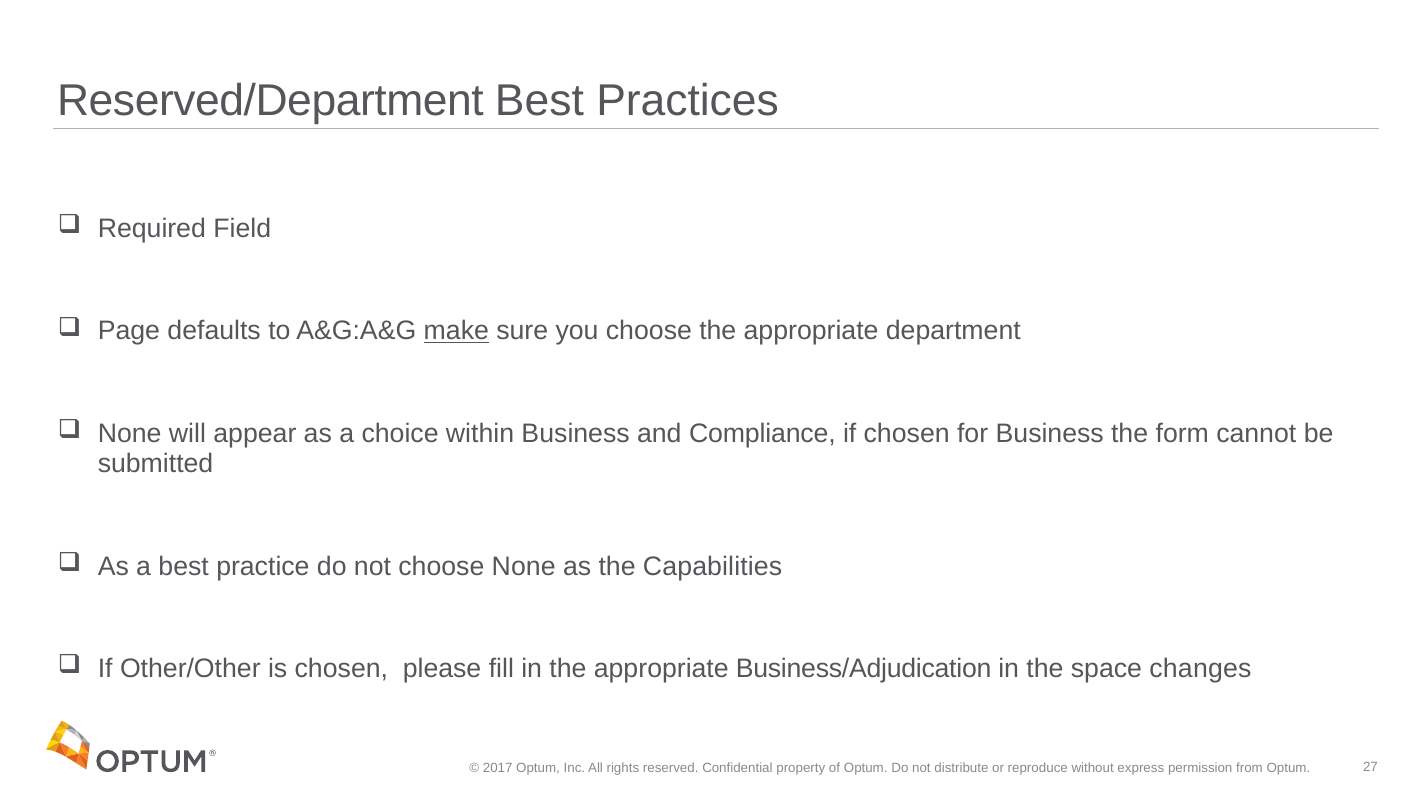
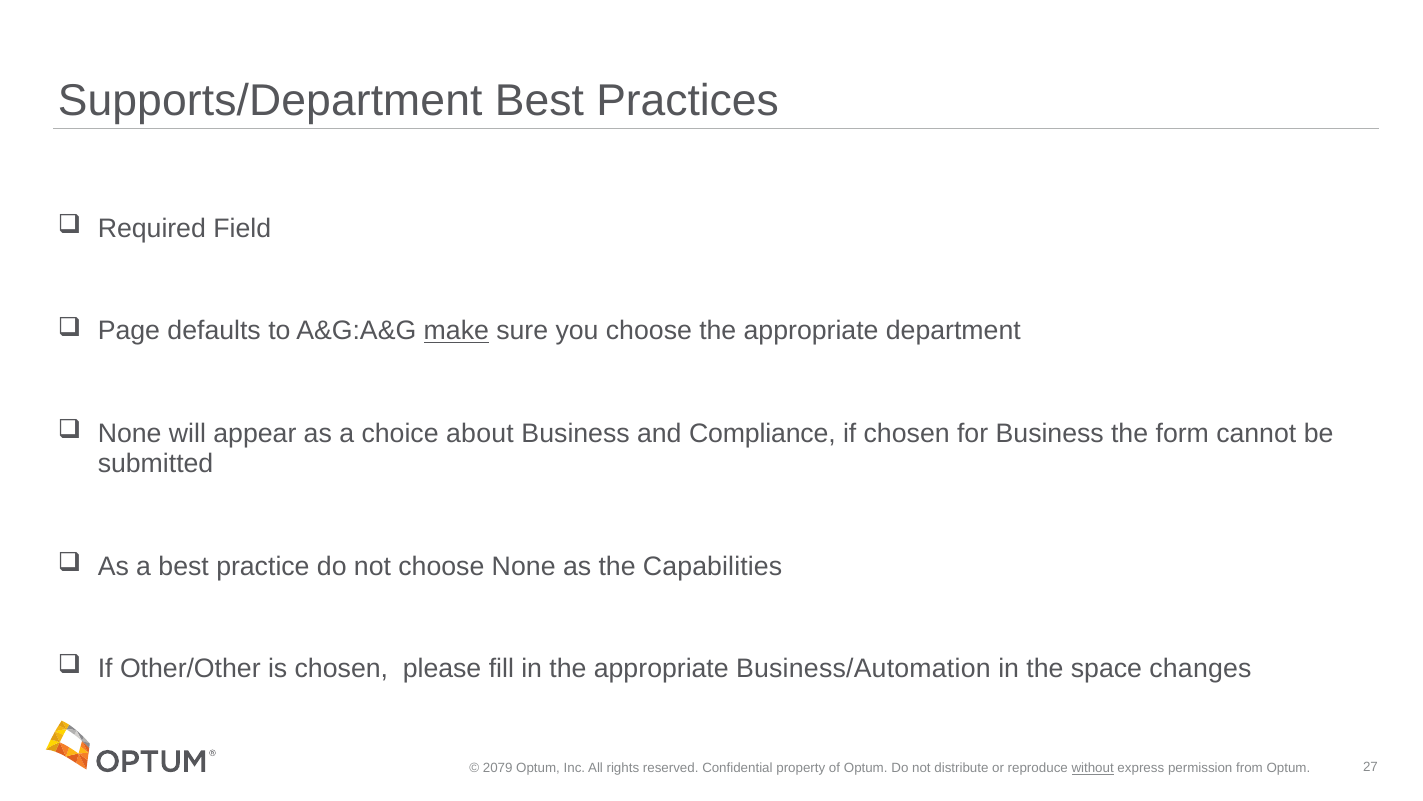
Reserved/Department: Reserved/Department -> Supports/Department (270, 101)
within: within -> about (480, 433)
Business/Adjudication: Business/Adjudication -> Business/Automation (863, 668)
2017: 2017 -> 2079 (498, 768)
without underline: none -> present (1093, 768)
